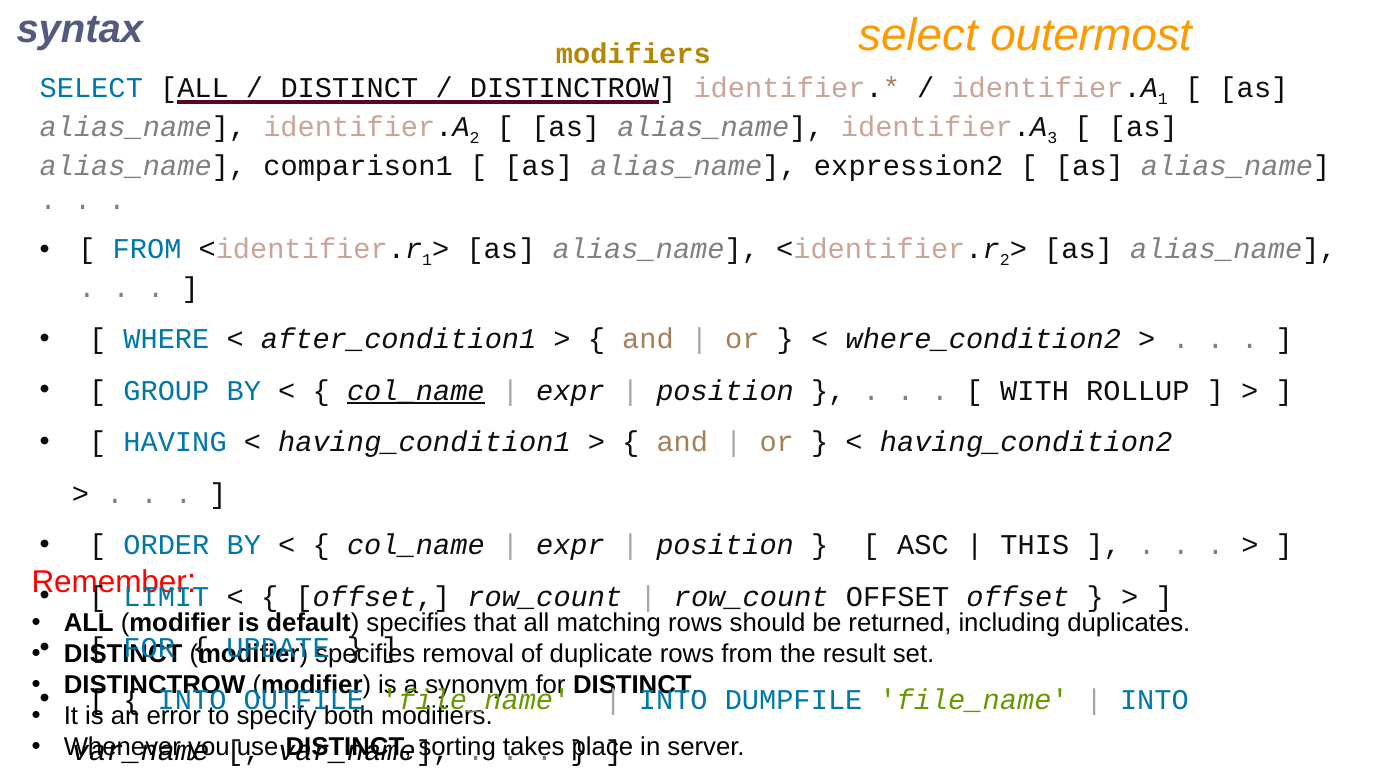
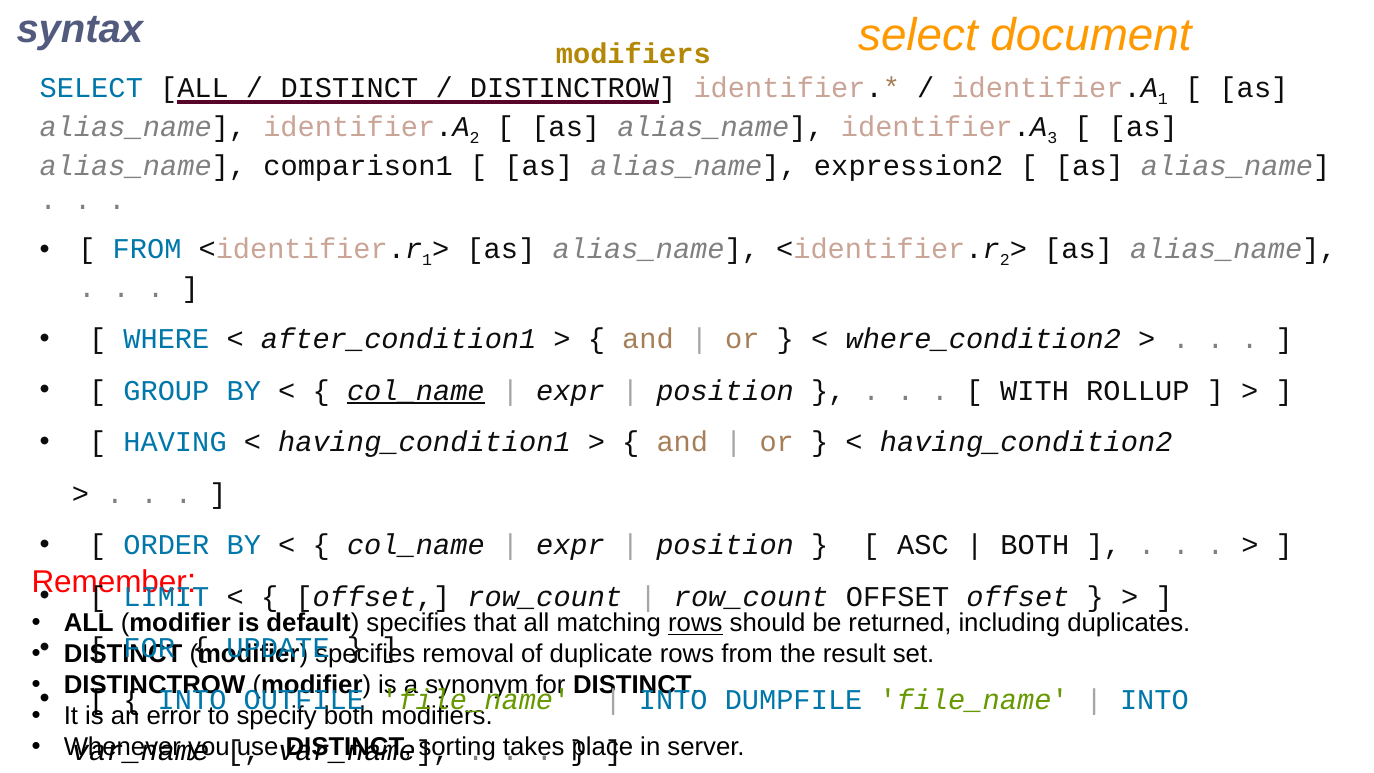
outermost: outermost -> document (1091, 36)
THIS: THIS -> BOTH (1035, 545)
rows underline: none -> present (695, 623)
